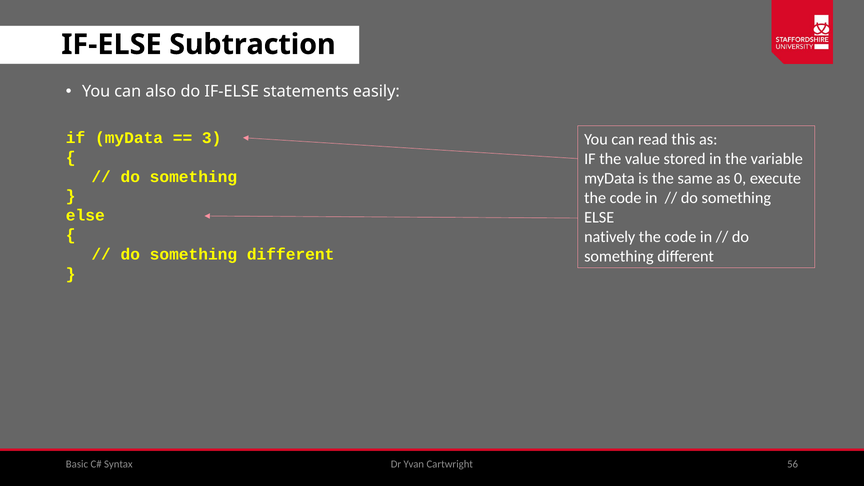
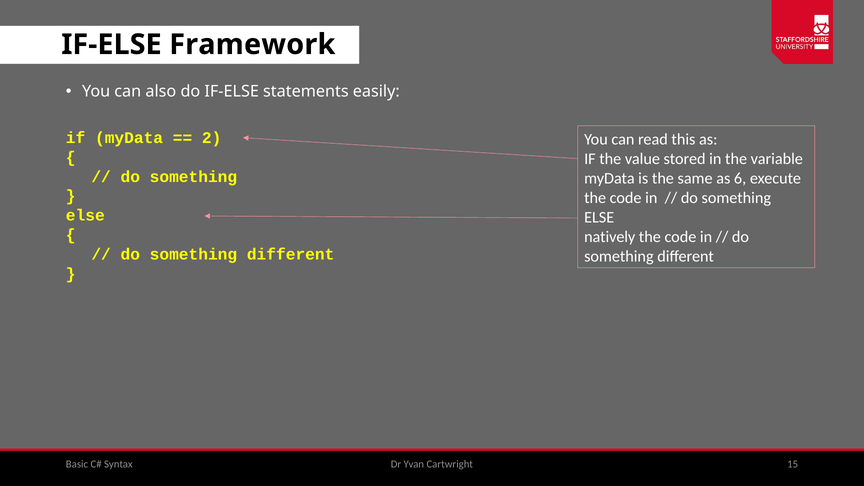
Subtraction: Subtraction -> Framework (252, 45)
3: 3 -> 2 (212, 138)
0: 0 -> 6 (740, 178)
56: 56 -> 15 (793, 464)
